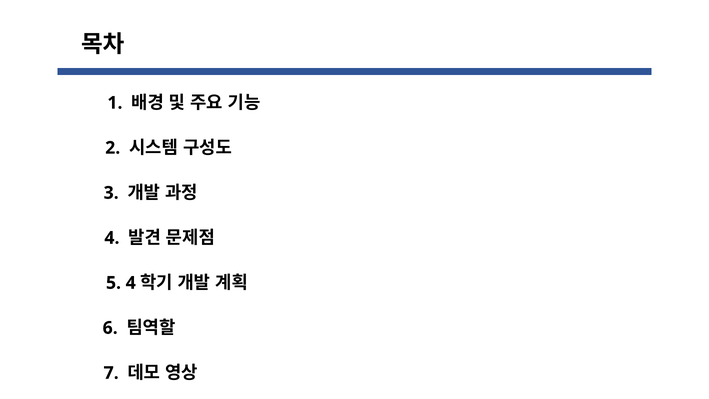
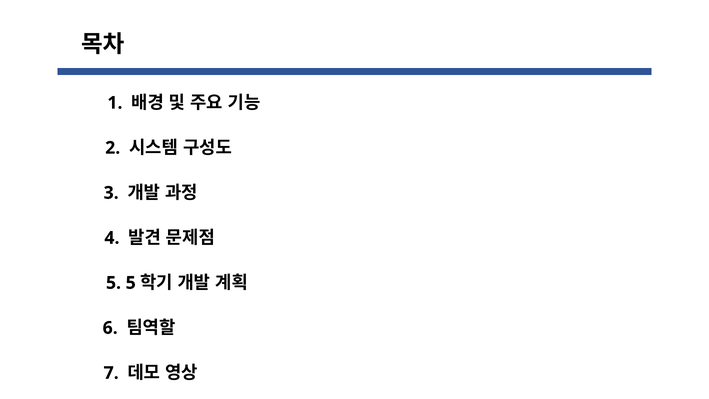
5 4: 4 -> 5 (131, 283)
